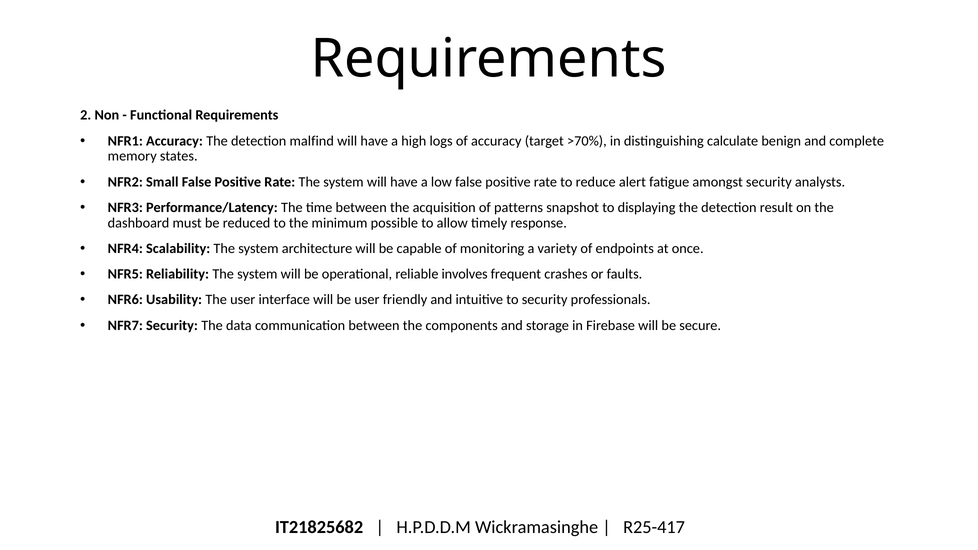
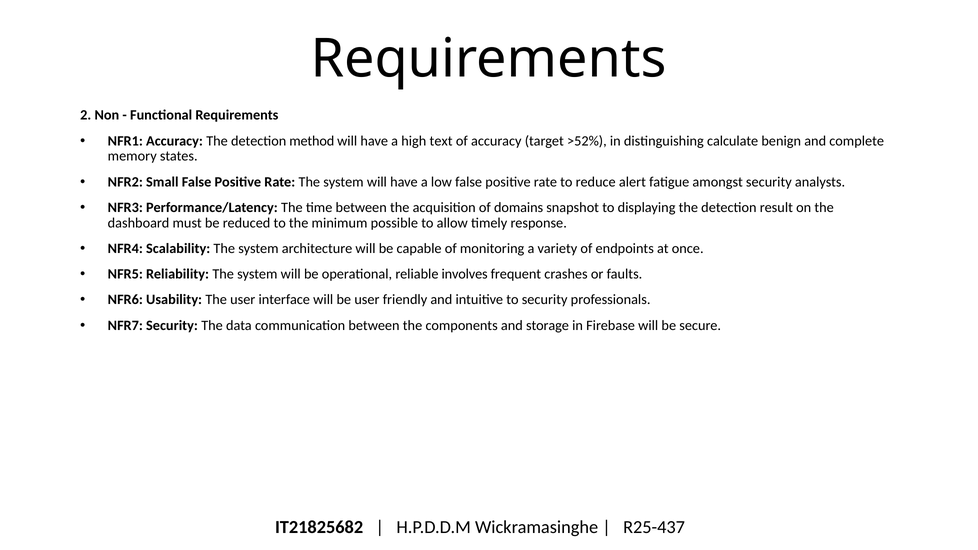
malfind: malfind -> method (312, 141)
logs: logs -> text (441, 141)
>70%: >70% -> >52% (587, 141)
patterns: patterns -> domains (519, 208)
R25-417: R25-417 -> R25-437 (654, 527)
